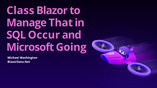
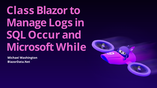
That: That -> Logs (61, 23)
Going: Going -> While (71, 47)
